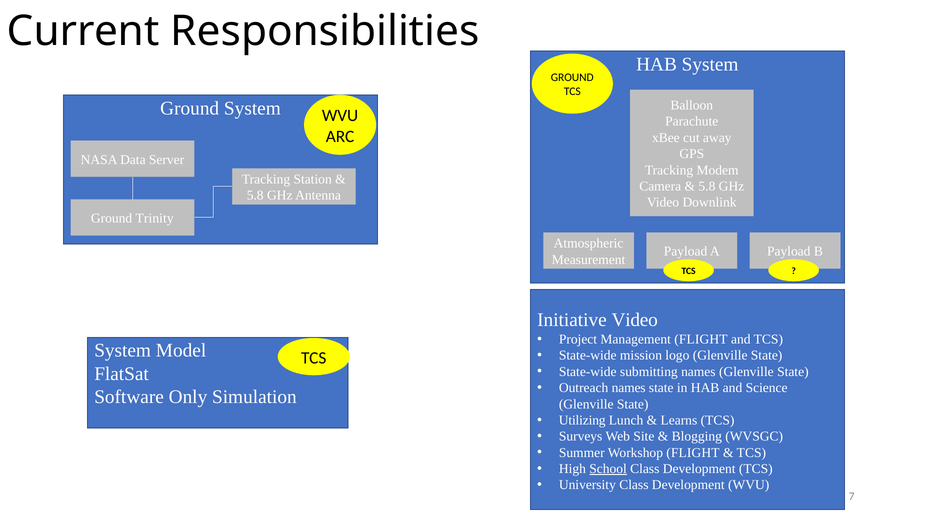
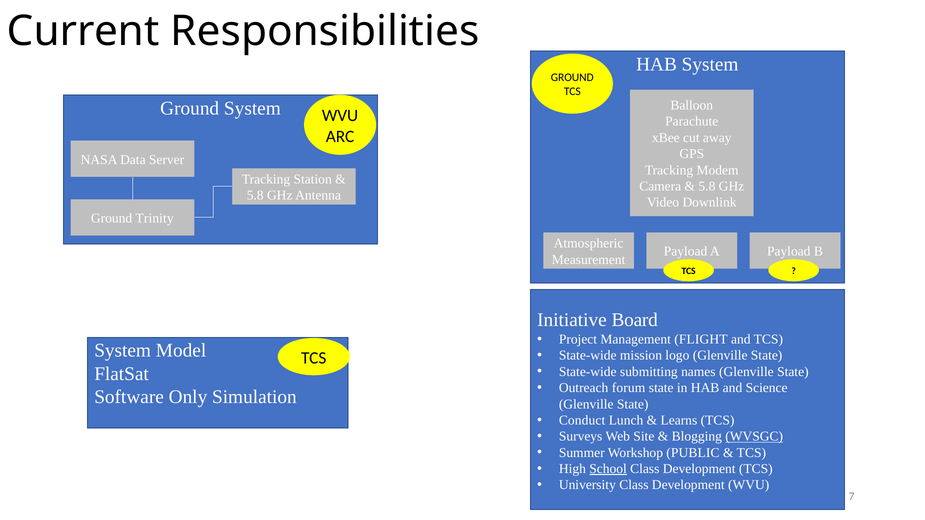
Initiative Video: Video -> Board (635, 320)
Outreach names: names -> forum (629, 388)
Utilizing: Utilizing -> Conduct (582, 421)
WVSGC underline: none -> present (754, 437)
Workshop FLIGHT: FLIGHT -> PUBLIC (693, 453)
